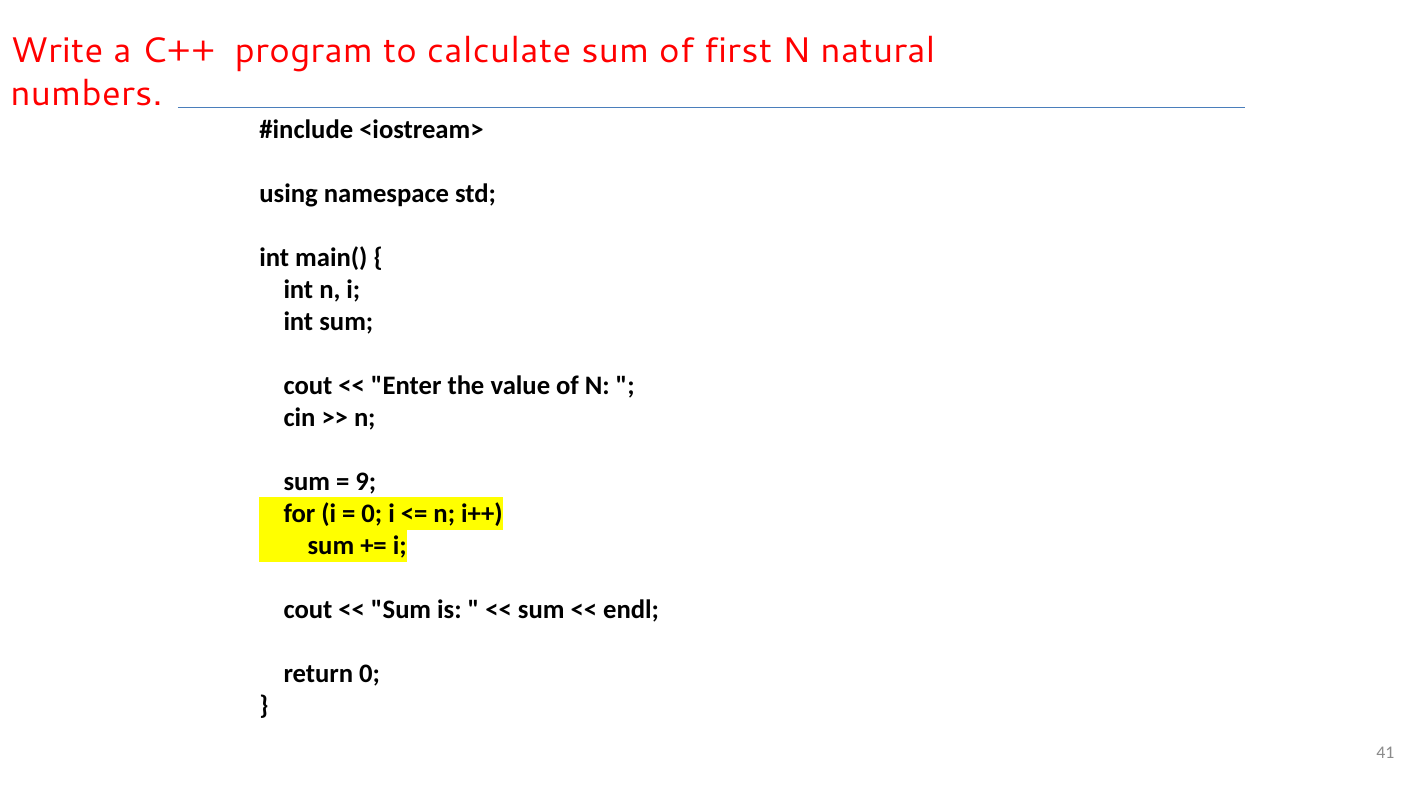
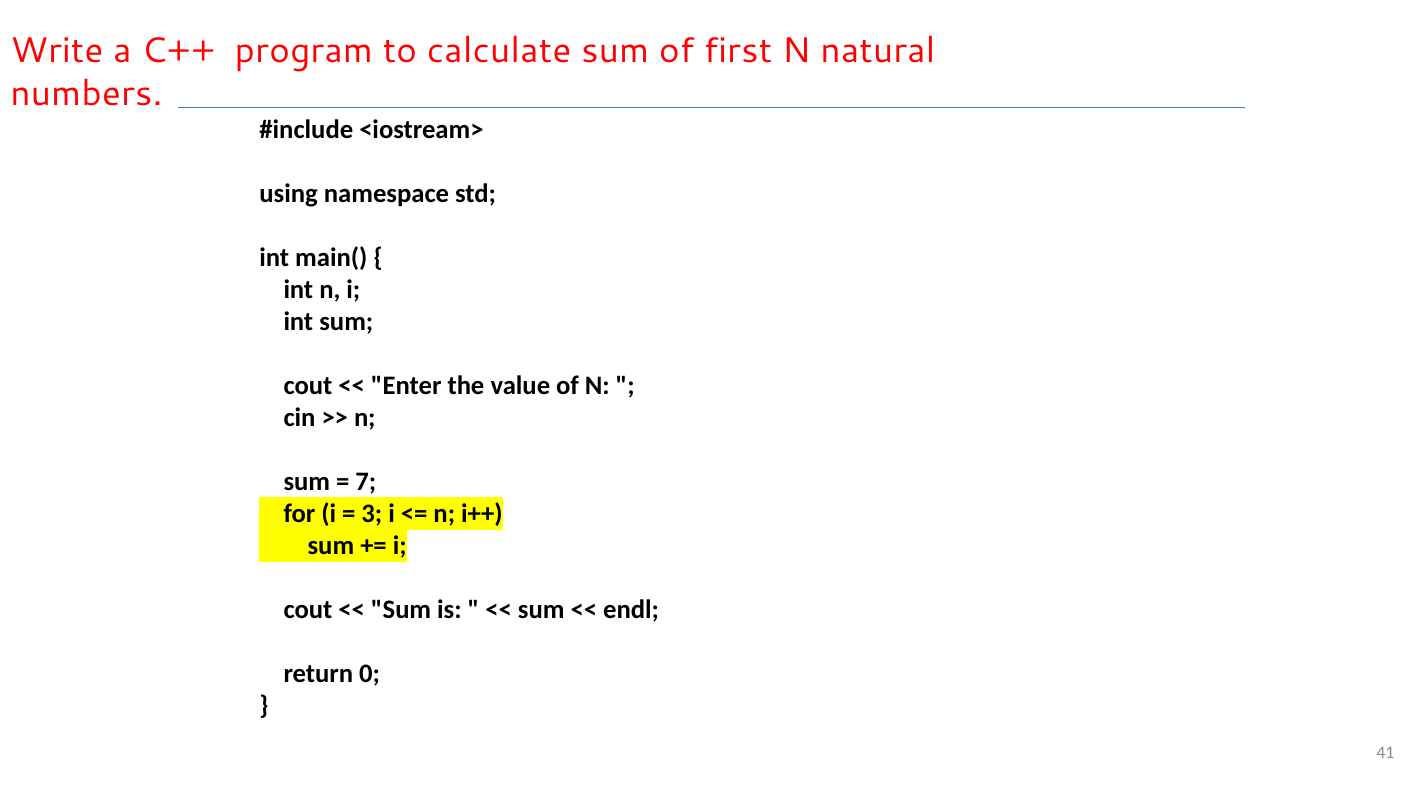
9: 9 -> 7 (366, 482)
0: 0 -> 3 (372, 514)
